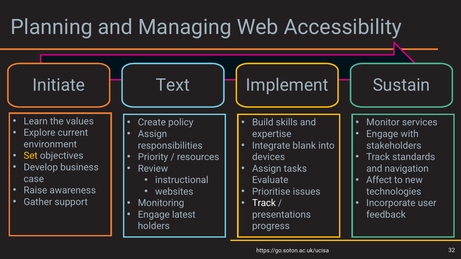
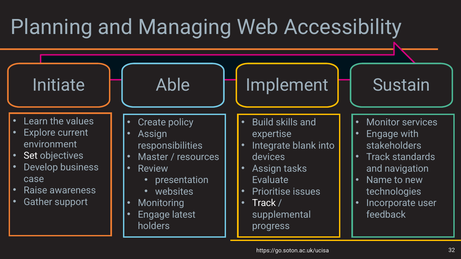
Text: Text -> Able (173, 85)
Set colour: yellow -> white (31, 156)
Priority: Priority -> Master (153, 157)
instructional: instructional -> presentation (182, 180)
Affect: Affect -> Name (379, 180)
presentations: presentations -> supplemental (281, 215)
